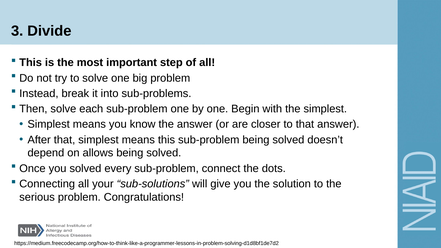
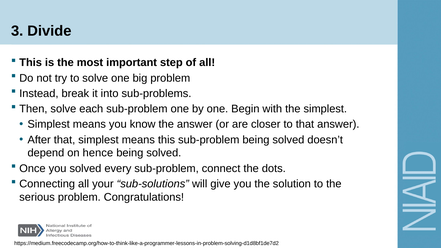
allows: allows -> hence (98, 153)
